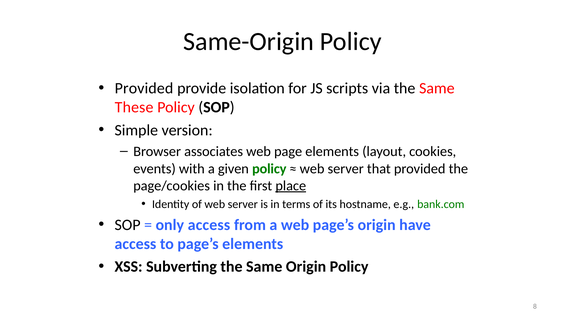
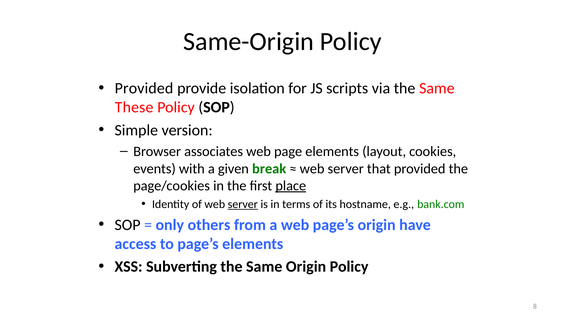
given policy: policy -> break (269, 169)
server underline: none -> present (243, 204)
only access: access -> others (209, 225)
